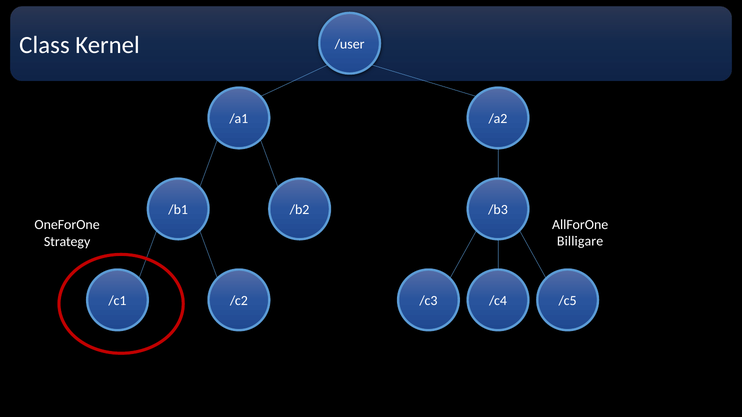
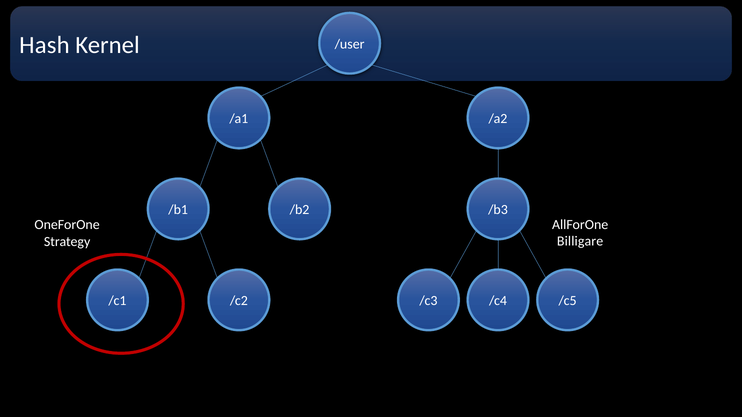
Class: Class -> Hash (44, 45)
